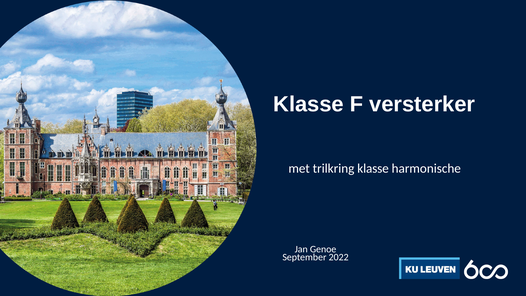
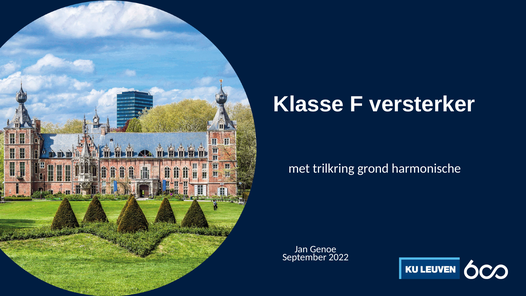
trilkring klasse: klasse -> grond (373, 169)
